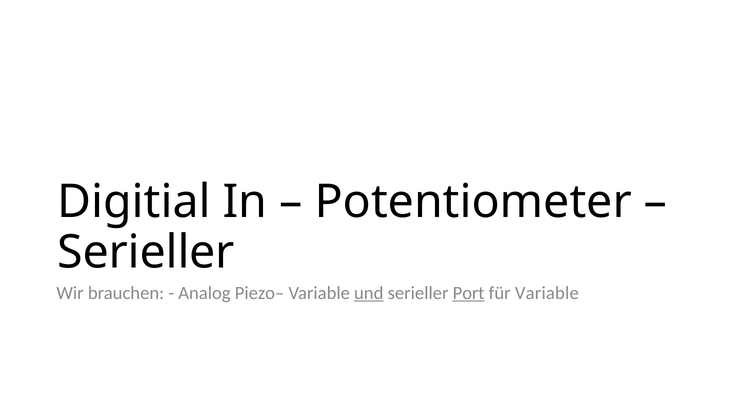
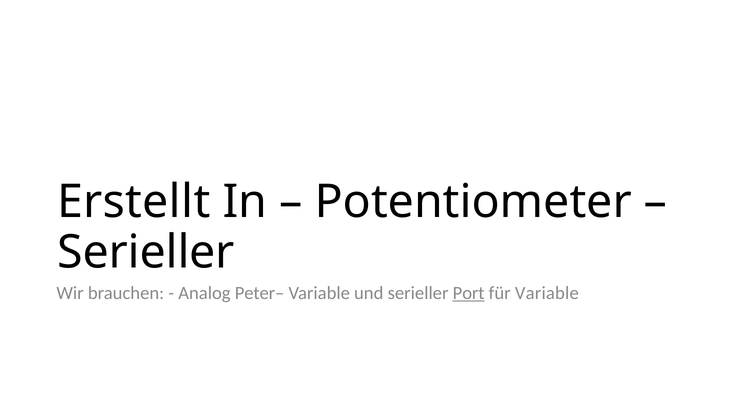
Digitial: Digitial -> Erstellt (134, 202)
Piezo–: Piezo– -> Peter– (260, 293)
und underline: present -> none (369, 293)
